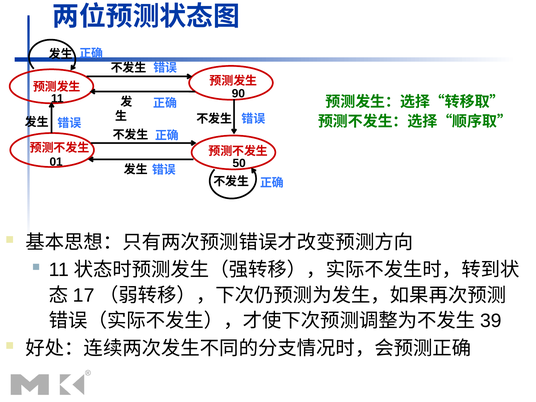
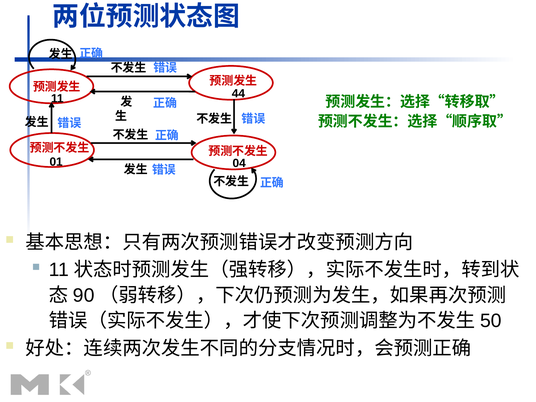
90: 90 -> 44 (238, 94)
50: 50 -> 04 (239, 163)
17: 17 -> 90 (84, 295)
39: 39 -> 50 (491, 321)
